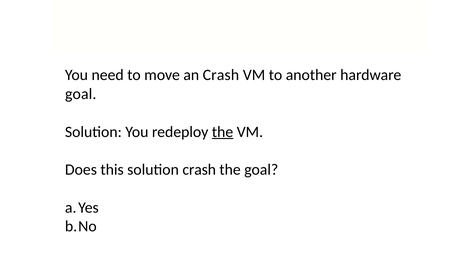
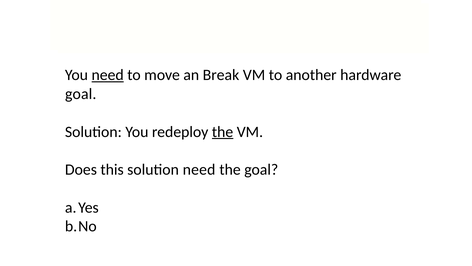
need underline: none -> present (108, 75)
an Crash: Crash -> Break (221, 75)
solution crash: crash -> need (199, 169)
